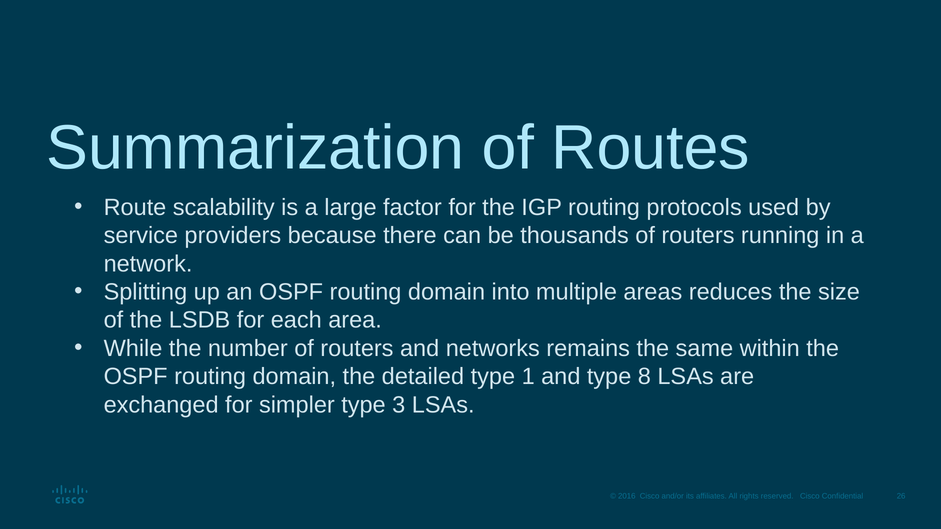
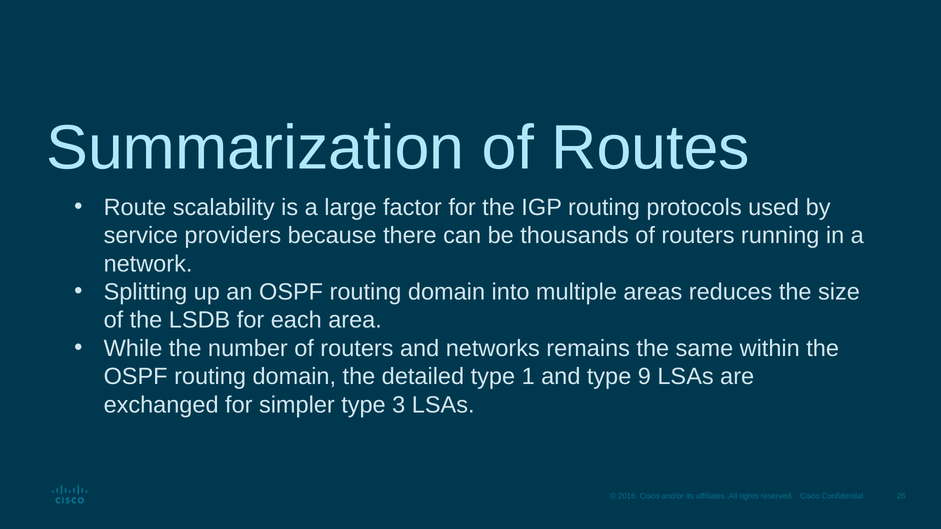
8: 8 -> 9 (644, 377)
